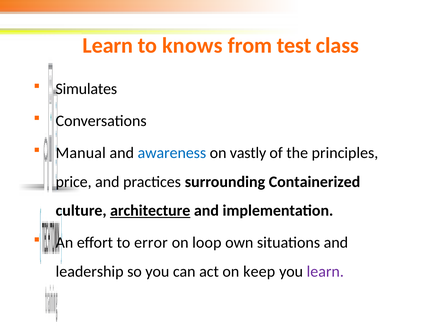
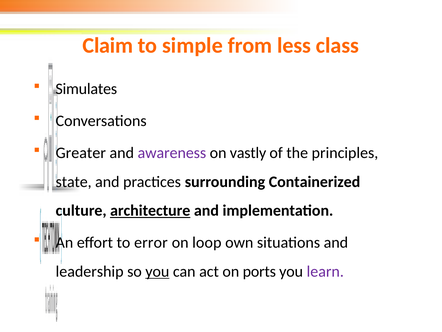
Learn: Learn -> Claim (108, 46)
knows: knows -> simple (192, 46)
test: test -> less (294, 46)
Manual: Manual -> Greater (81, 153)
awareness colour: blue -> purple (172, 153)
price: price -> state (74, 182)
you underline: none -> present (157, 271)
keep: keep -> ports (259, 271)
